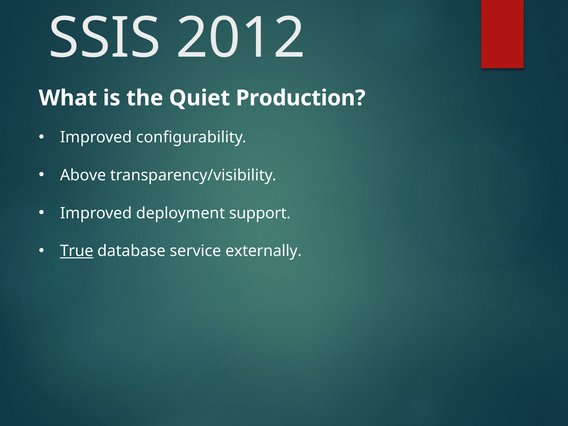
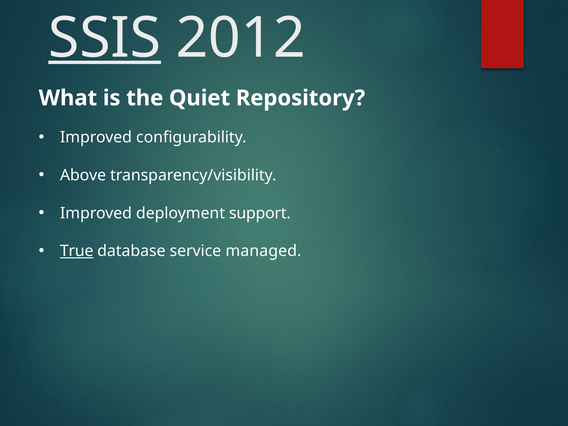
SSIS underline: none -> present (105, 38)
Production: Production -> Repository (300, 98)
externally: externally -> managed (263, 251)
